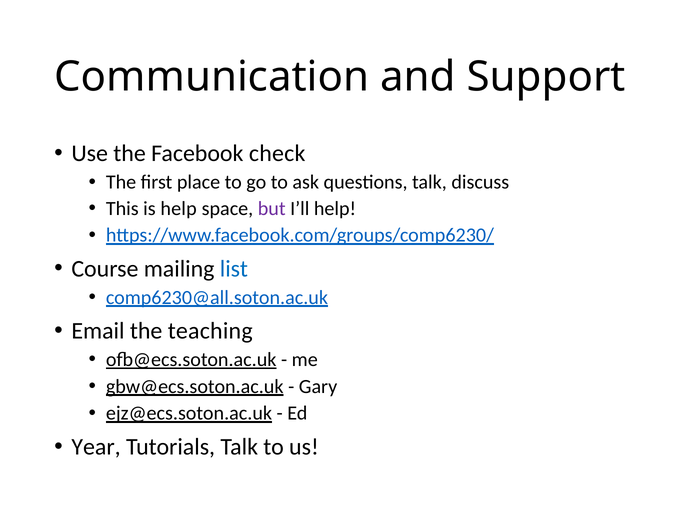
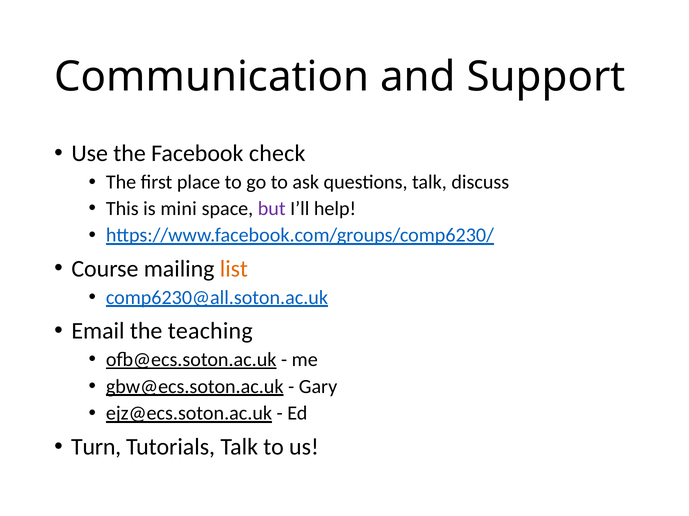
is help: help -> mini (179, 209)
list colour: blue -> orange (234, 269)
Year: Year -> Turn (96, 447)
